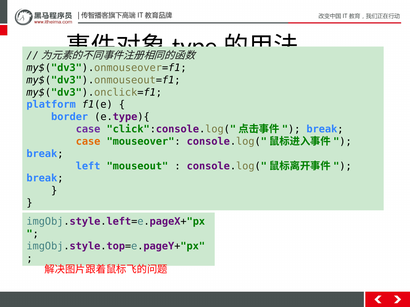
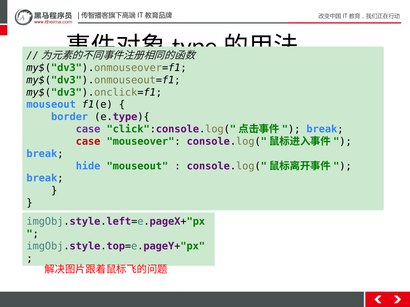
platform: platform -> mouseout (51, 105)
case colour: orange -> red (88, 142)
left: left -> hide (88, 166)
